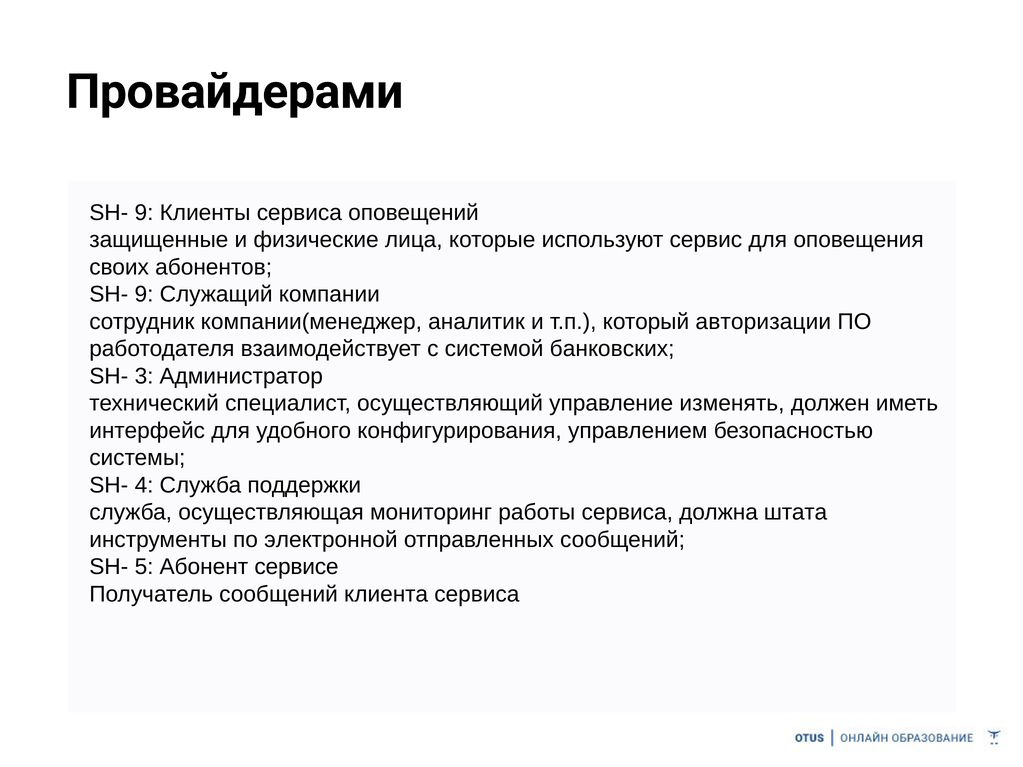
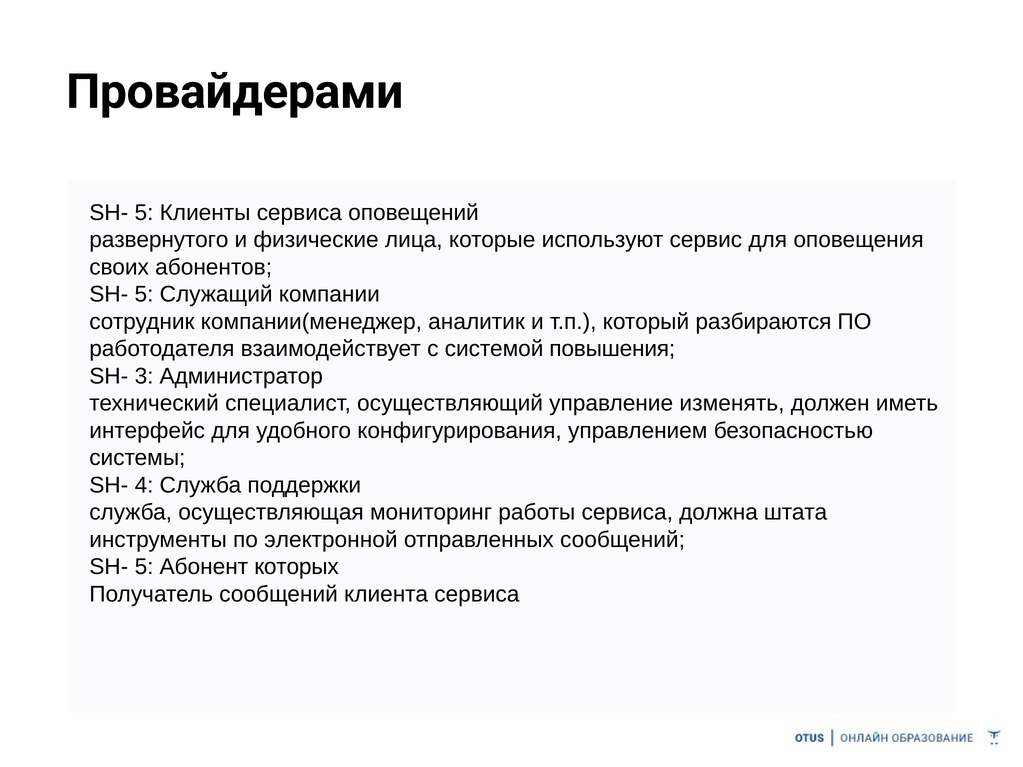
9: 9 -> 5 (144, 213)
защищенные: защищенные -> развернутого (159, 240)
9: 9 -> 5 (144, 294)
авторизации: авторизации -> разбираются (763, 322)
банковских: банковских -> повышения (612, 349)
сервисе: сервисе -> которых (297, 567)
